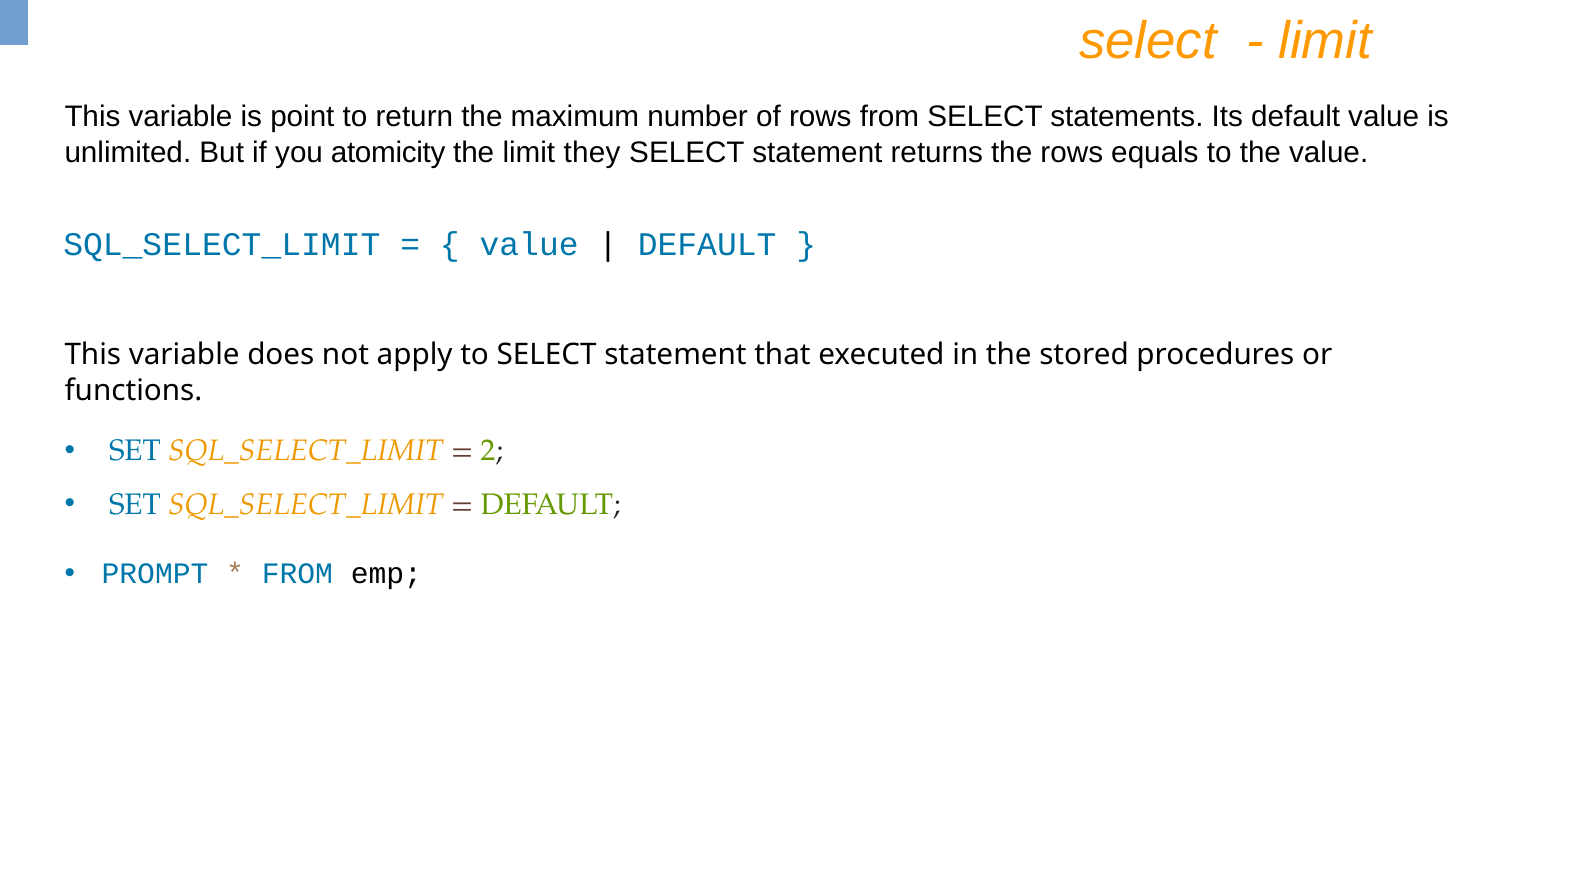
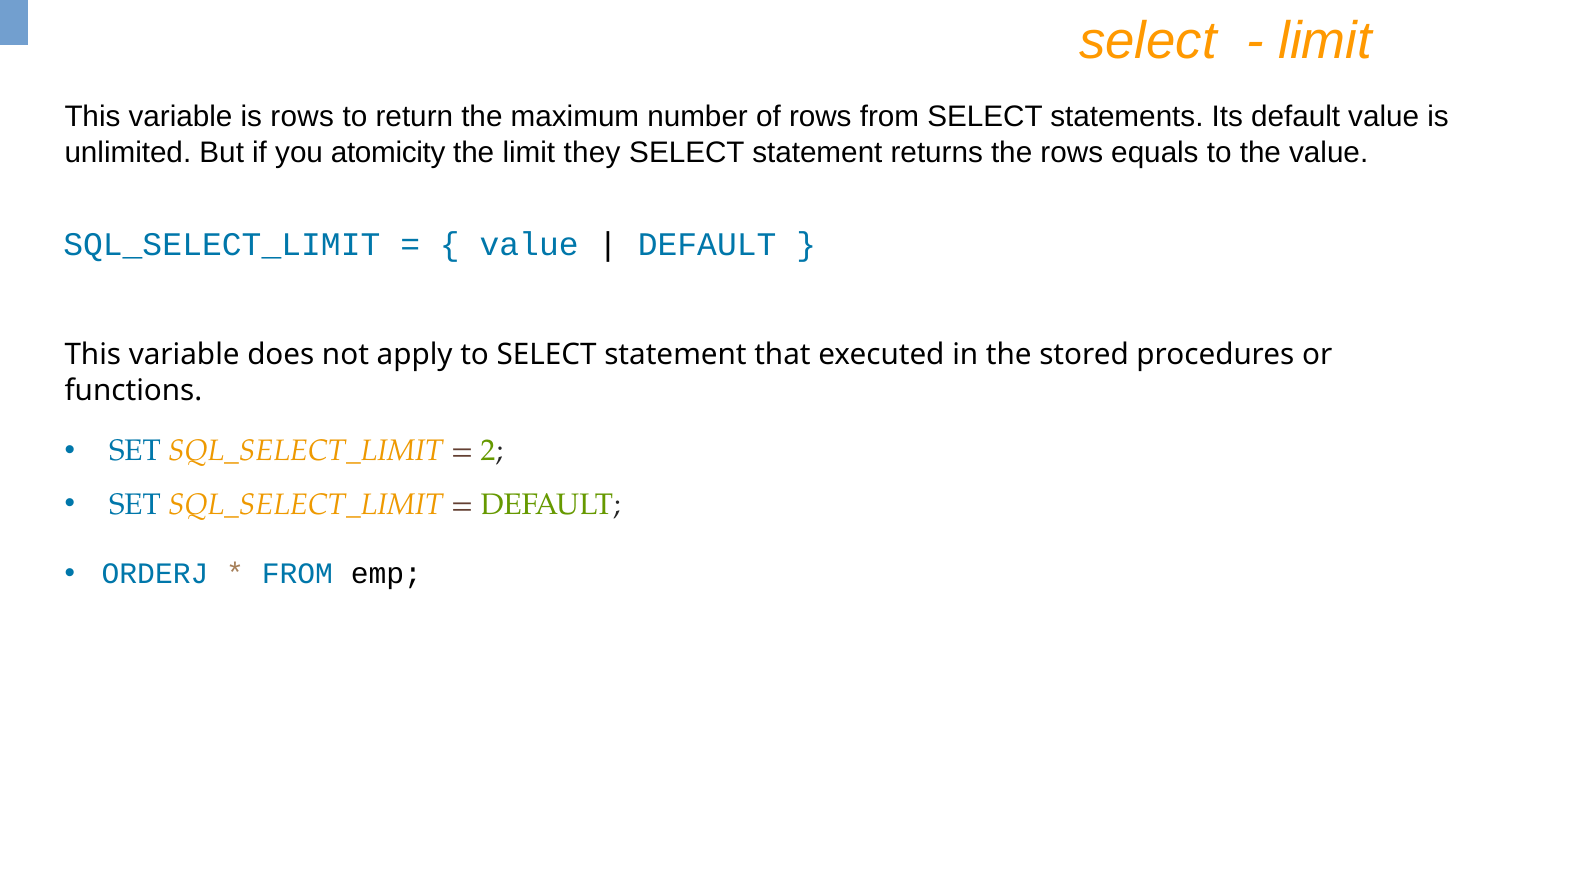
is point: point -> rows (302, 117)
PROMPT: PROMPT -> ORDERJ (155, 574)
